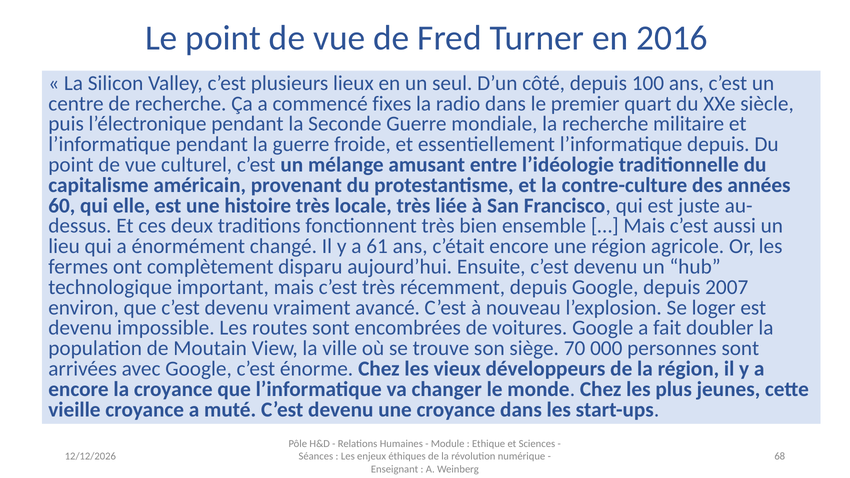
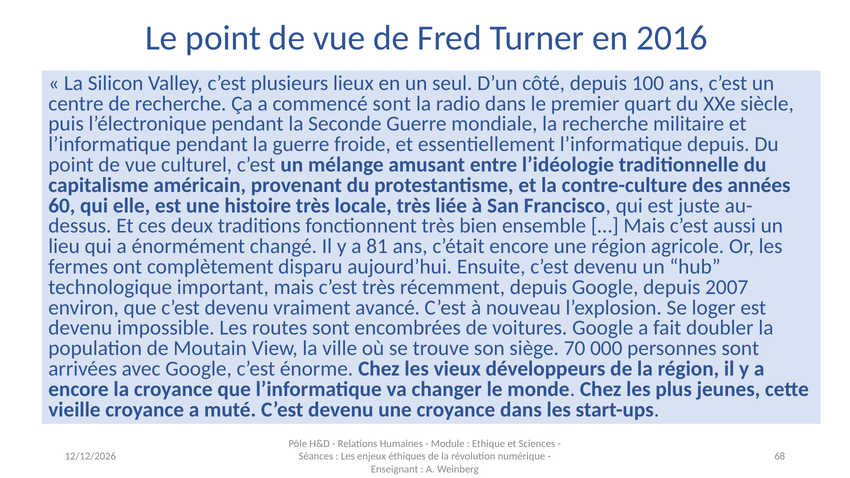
commencé fixes: fixes -> sont (392, 104)
61: 61 -> 81 (377, 246)
